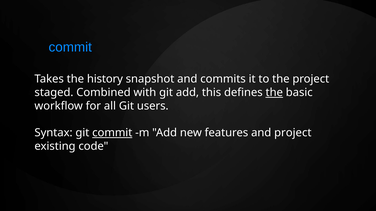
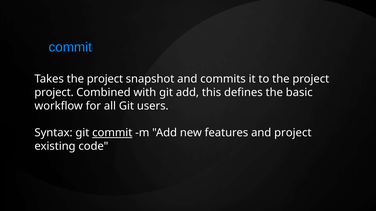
Takes the history: history -> project (105, 79)
staged: staged -> project (54, 93)
the underline: present -> none (274, 93)
